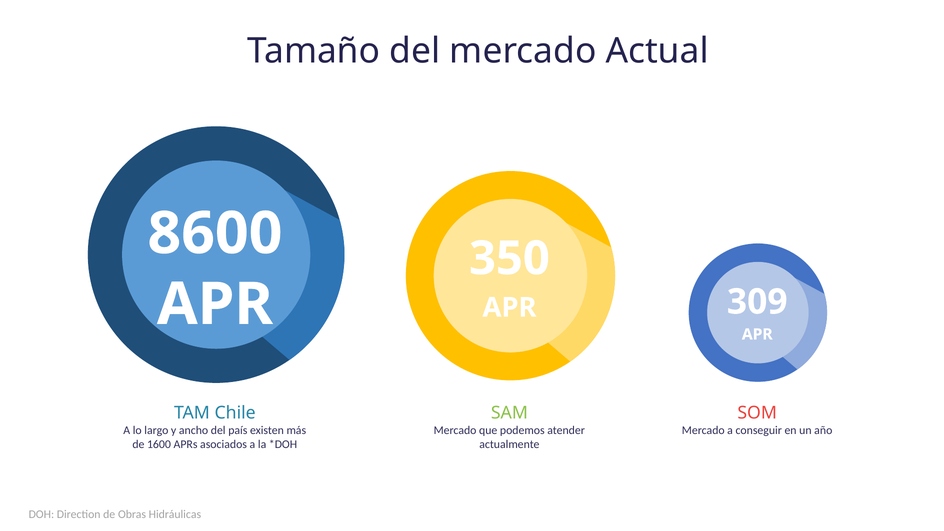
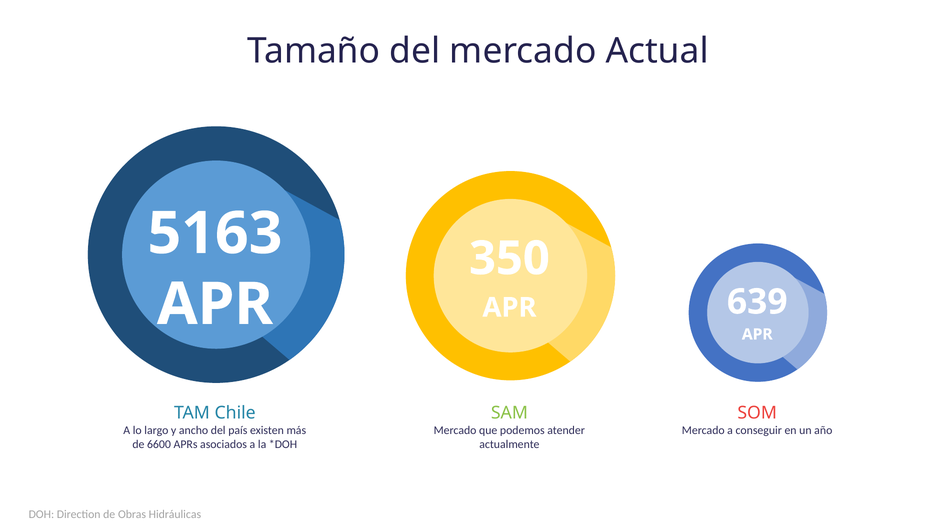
8600: 8600 -> 5163 (215, 234)
309: 309 -> 639 (757, 302)
1600: 1600 -> 6600 (159, 444)
